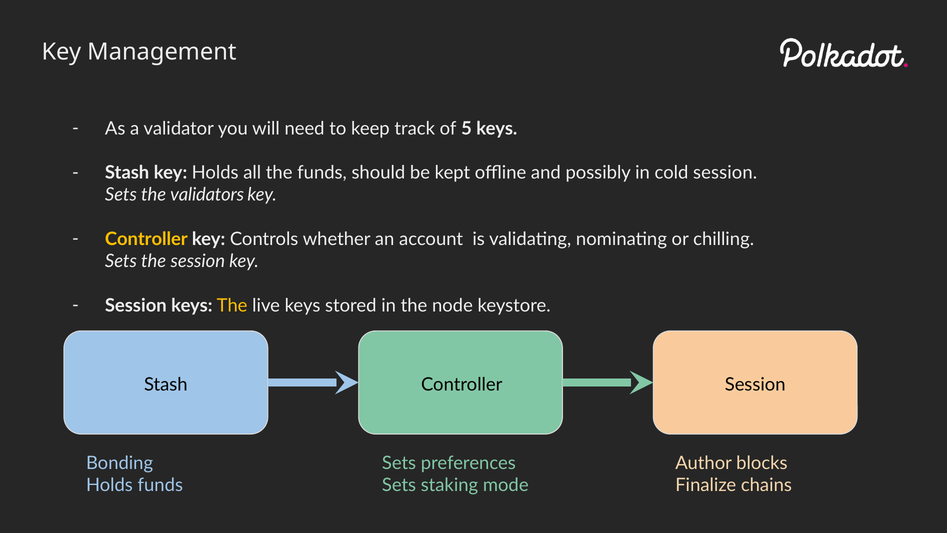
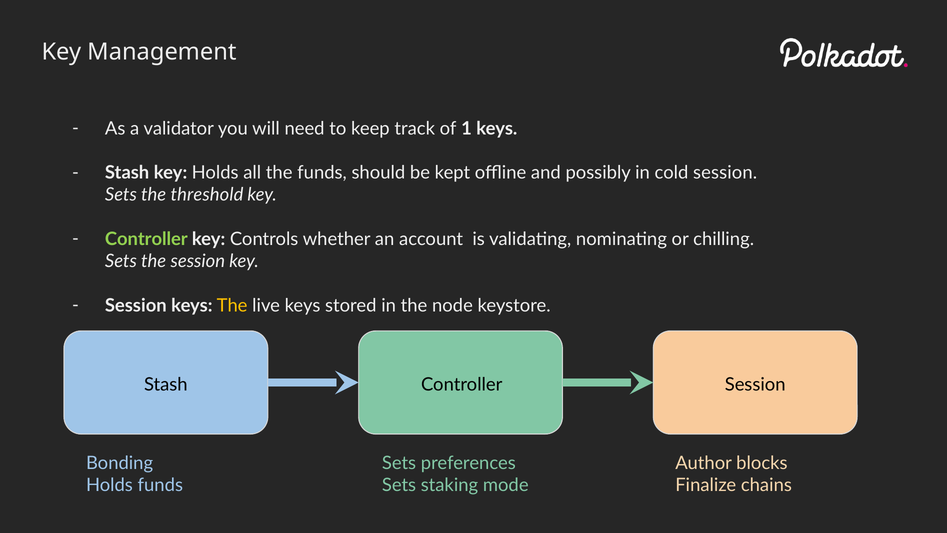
5: 5 -> 1 (467, 128)
validators: validators -> threshold (207, 195)
Controller colour: yellow -> light green (146, 239)
